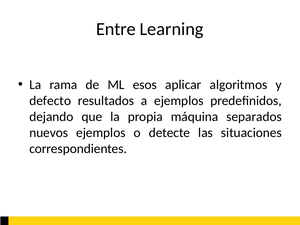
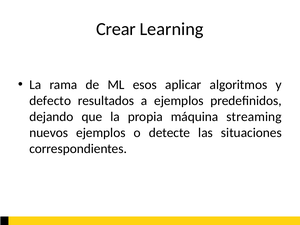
Entre: Entre -> Crear (116, 29)
separados: separados -> streaming (254, 117)
